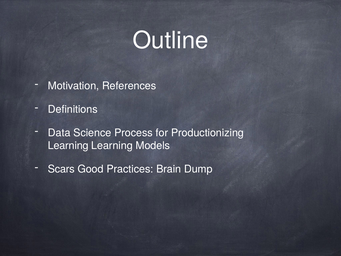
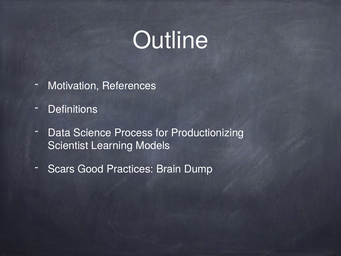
Learning: Learning -> Scientist (68, 145)
